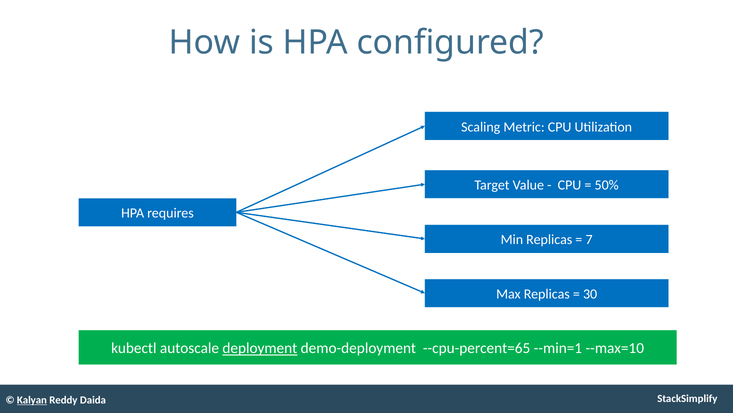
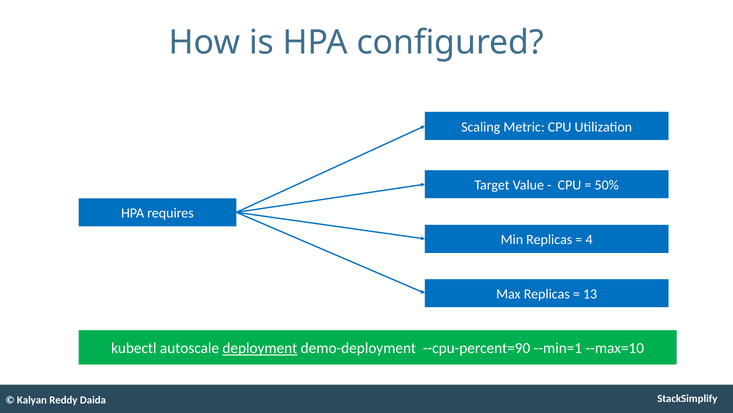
7: 7 -> 4 (589, 239)
30: 30 -> 13 (590, 294)
--cpu-percent=65: --cpu-percent=65 -> --cpu-percent=90 (477, 348)
Kalyan underline: present -> none (32, 400)
